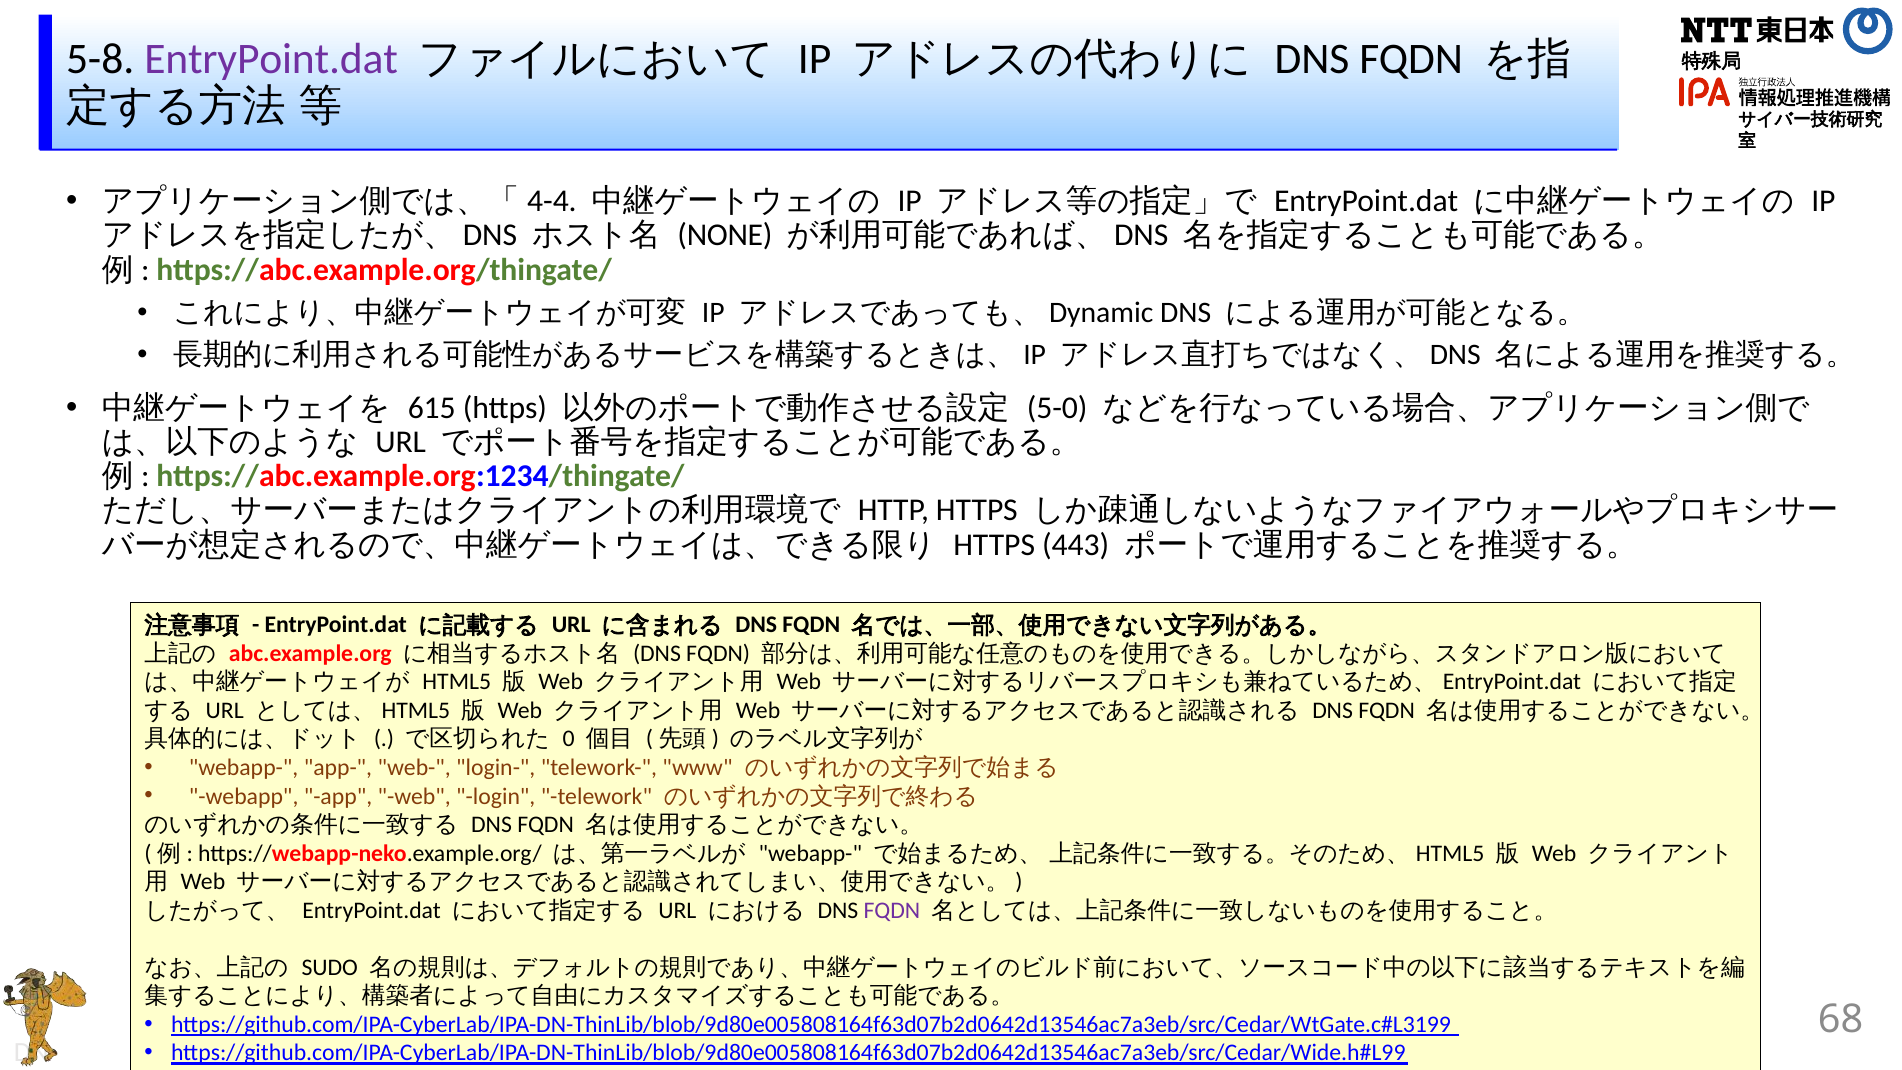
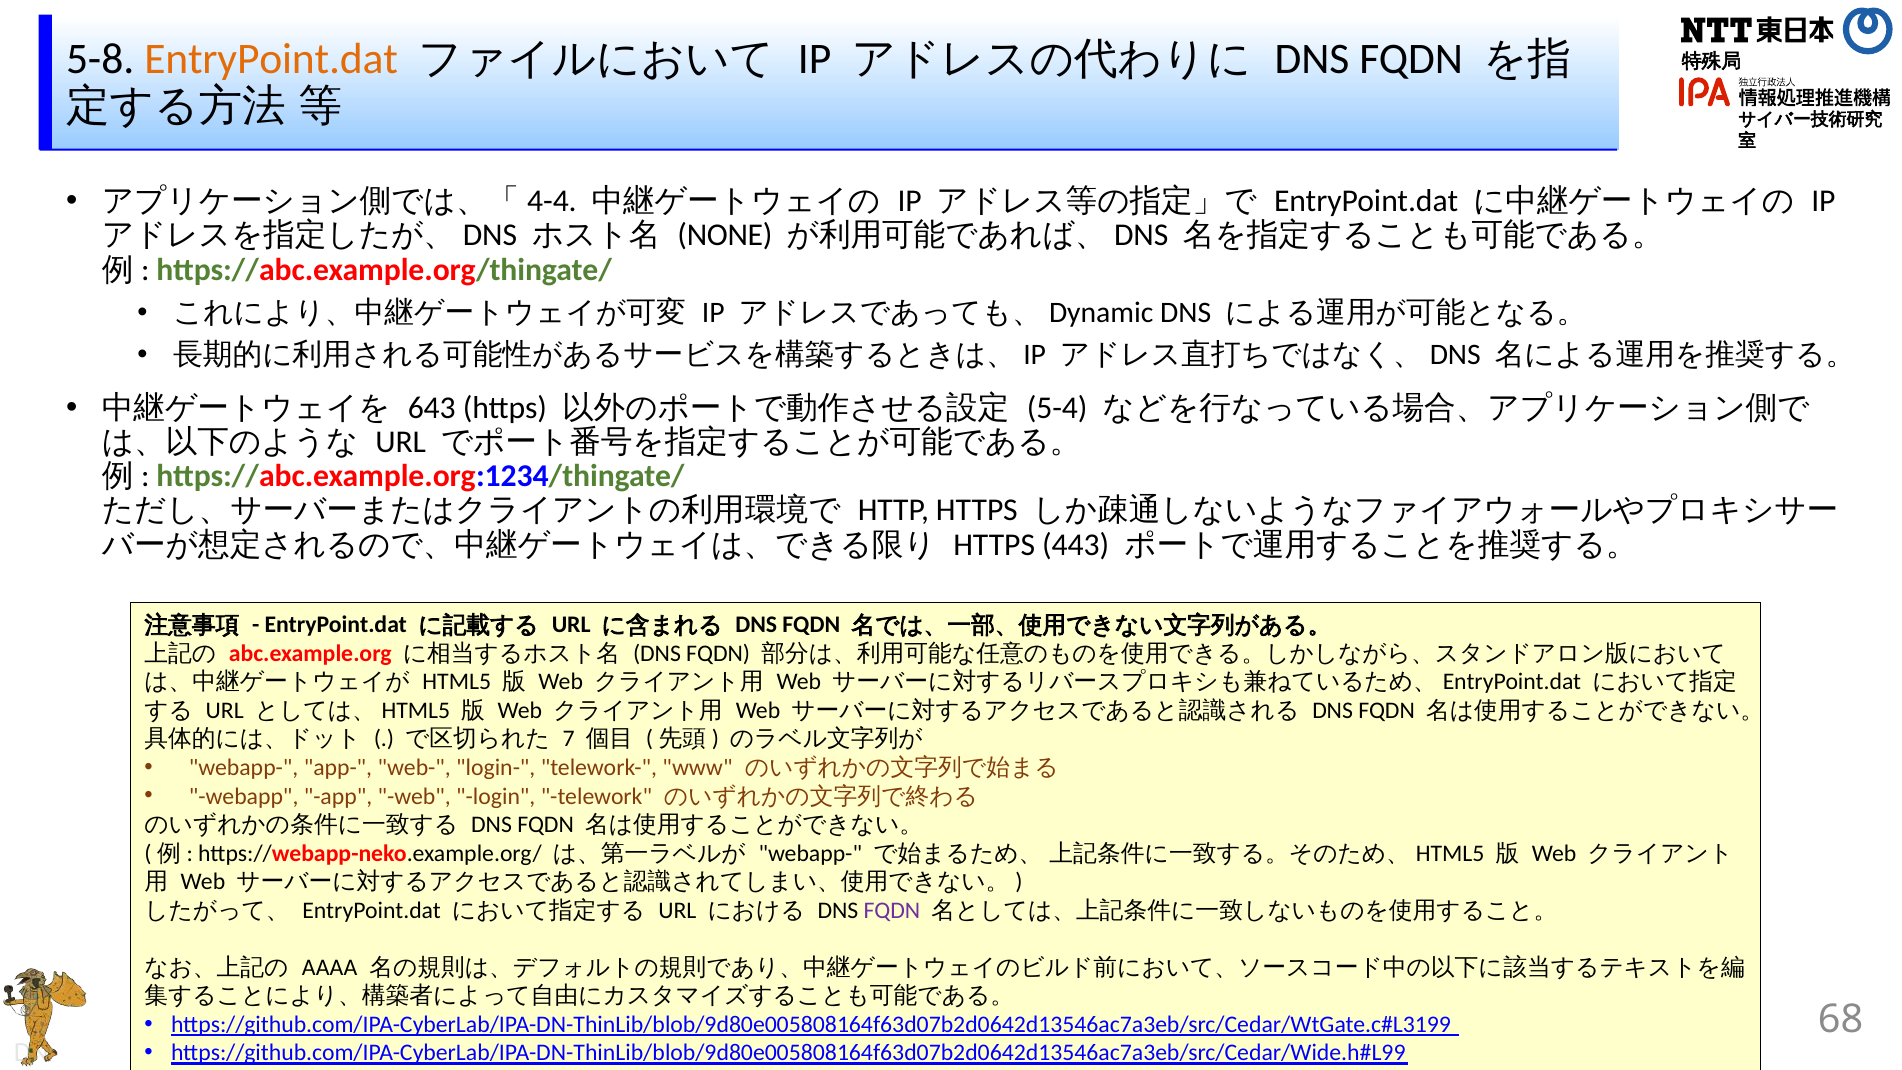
EntryPoint.dat colour: purple -> orange (271, 59)
615: 615 -> 643 (432, 408)
5-0: 5-0 -> 5-4 (1057, 408)
0: 0 -> 7 (569, 739)
SUDO: SUDO -> AAAA (330, 967)
